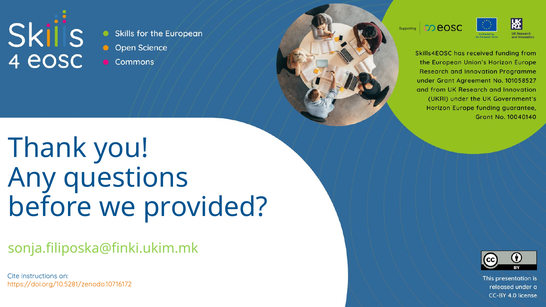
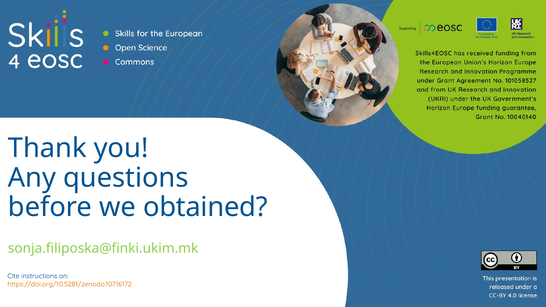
provided: provided -> obtained (205, 207)
